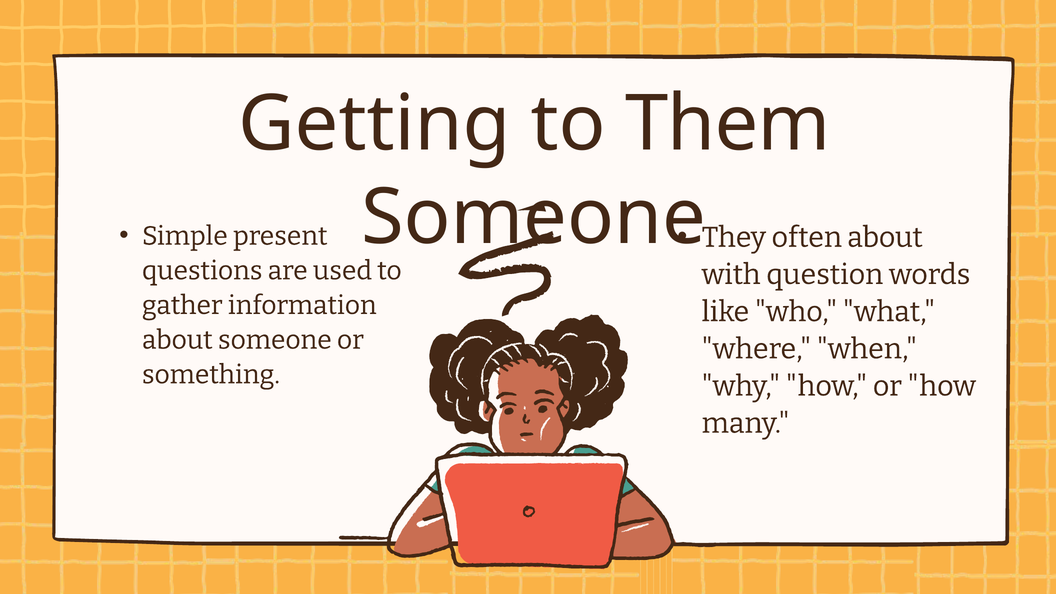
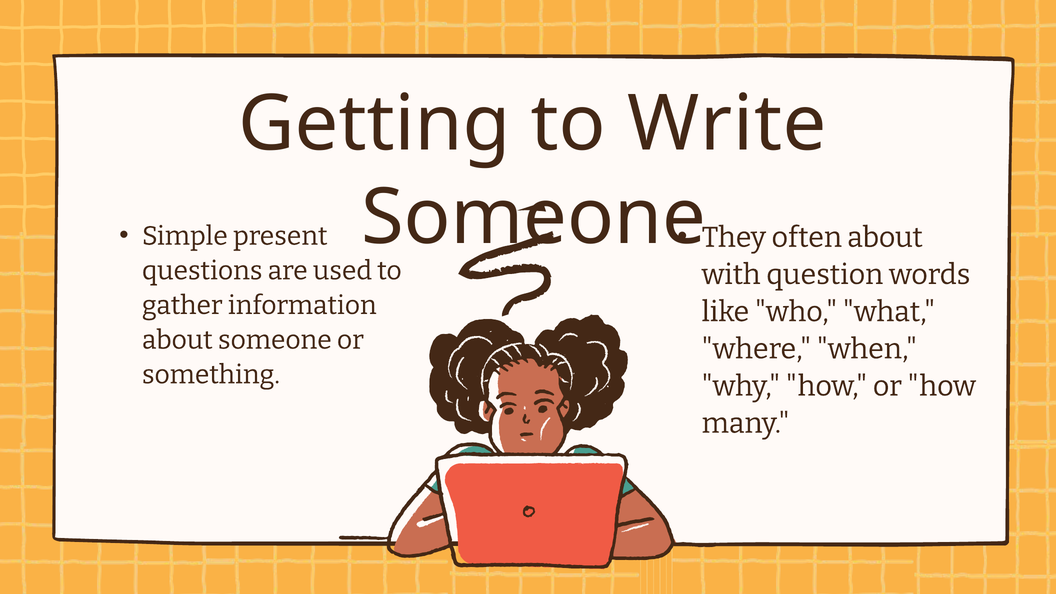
Them: Them -> Write (727, 124)
